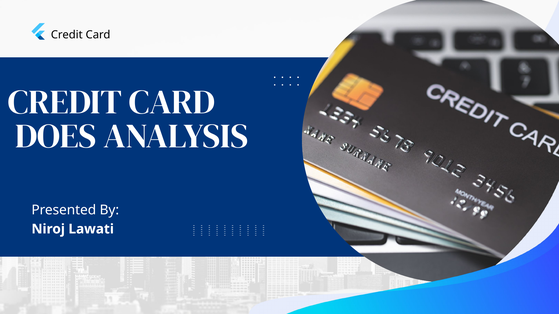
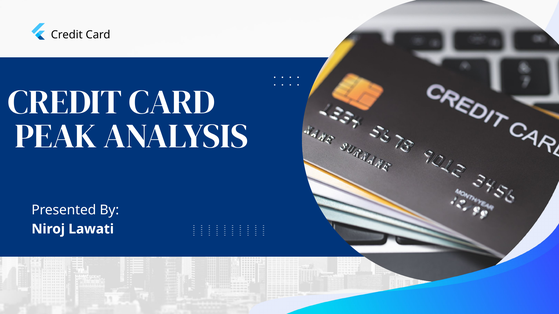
DOES: DOES -> PEAK (56, 136)
